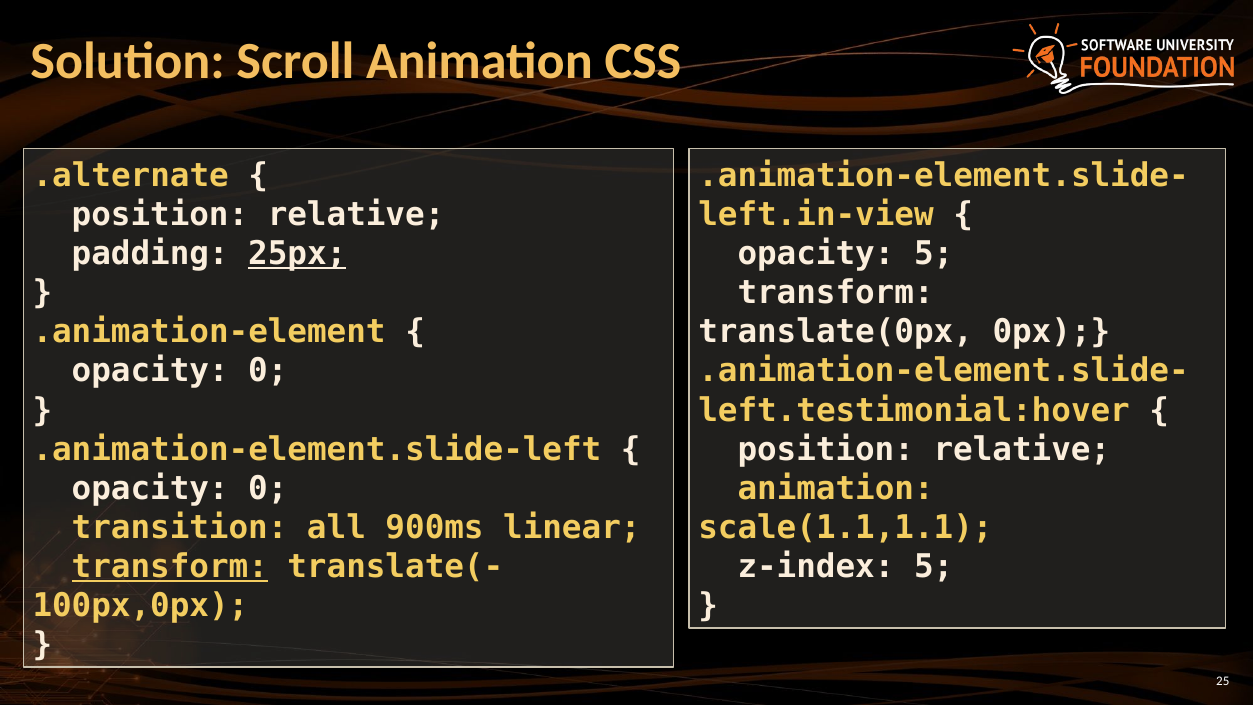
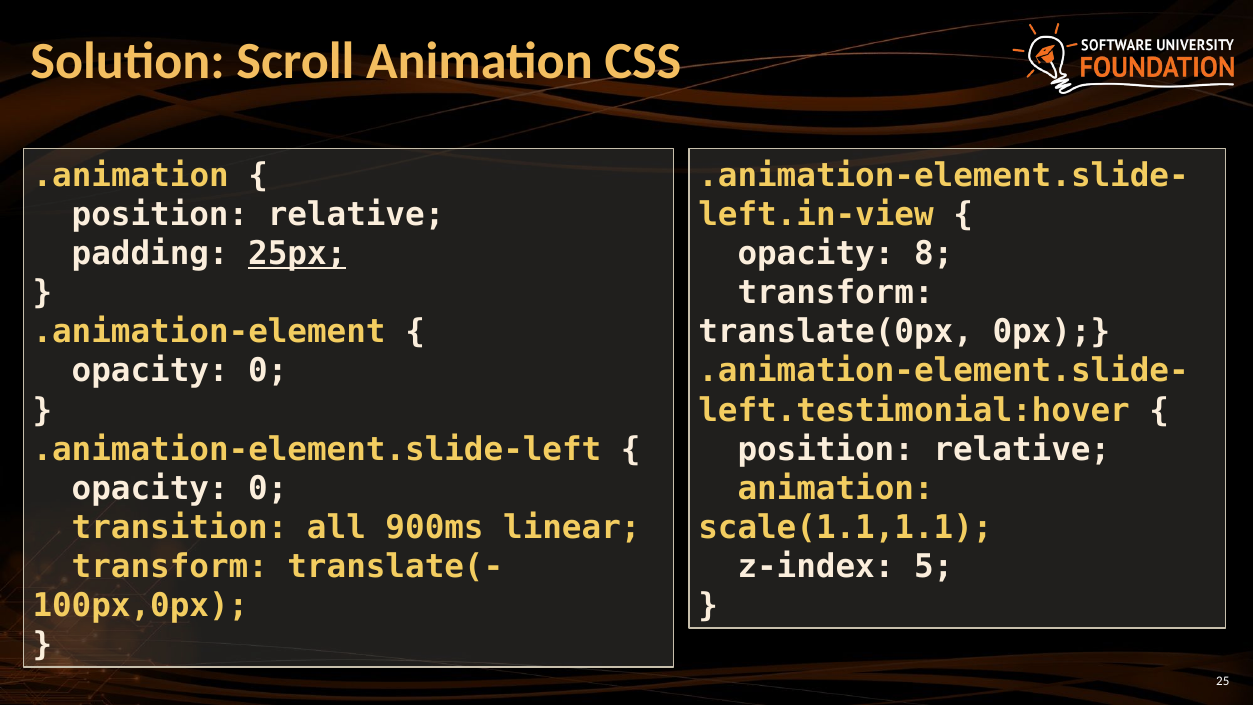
.alternate: .alternate -> .animation (131, 175)
opacity 5: 5 -> 8 (934, 254)
transform underline: present -> none (170, 567)
